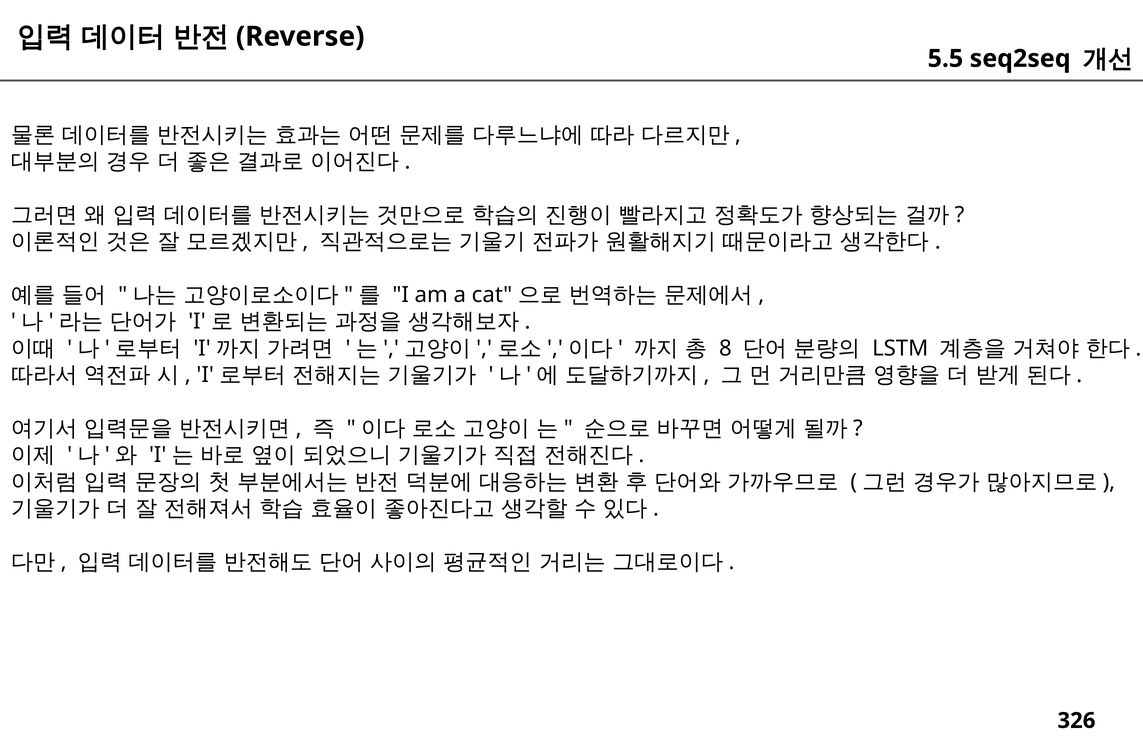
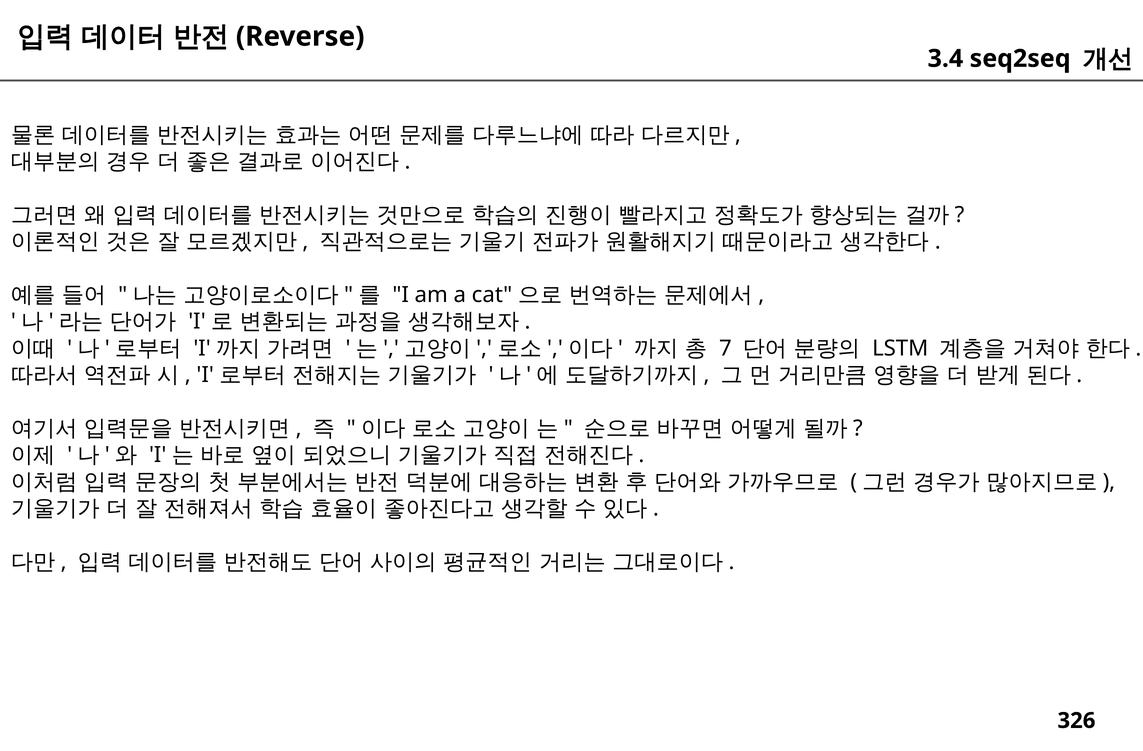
5.5: 5.5 -> 3.4 (945, 59)
8: 8 -> 7 (725, 348)
